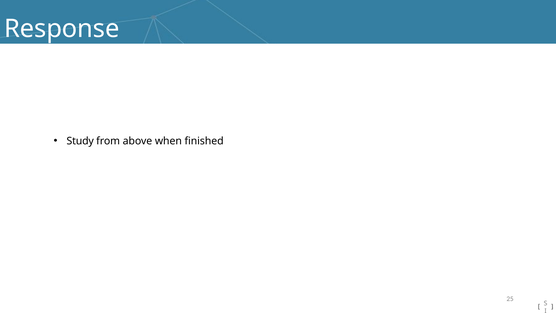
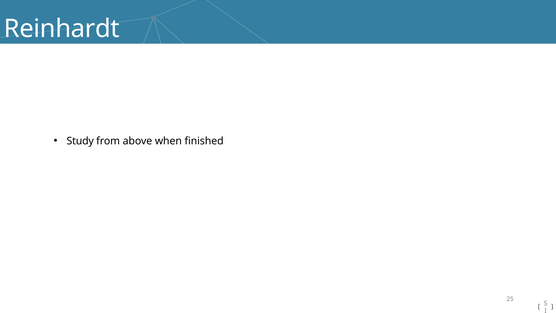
Response: Response -> Reinhardt (62, 29)
